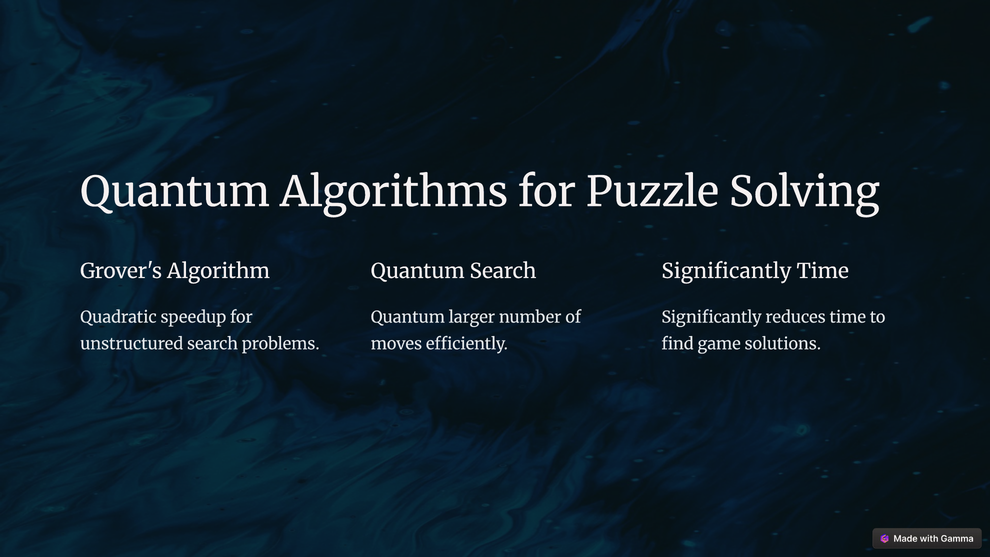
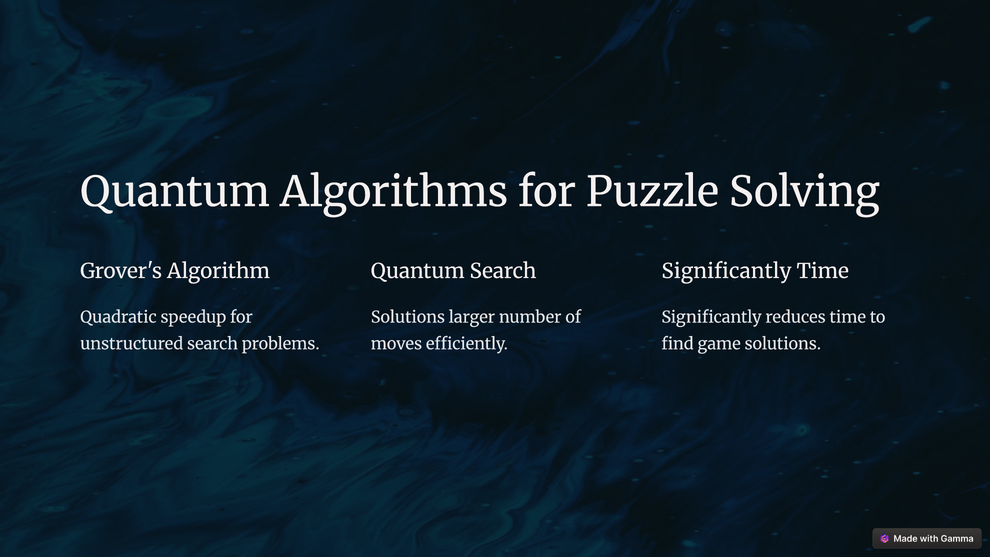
Quantum: Quantum -> Solutions (408, 317)
